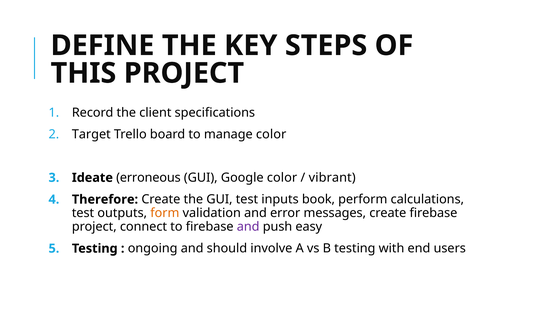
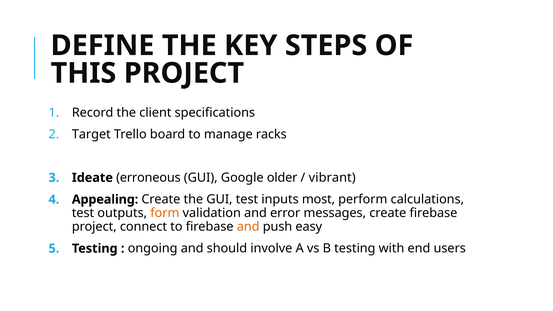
manage color: color -> racks (271, 134)
Google color: color -> older (282, 178)
Therefore: Therefore -> Appealing (105, 199)
book: book -> most (318, 199)
and colour: purple -> orange (248, 227)
